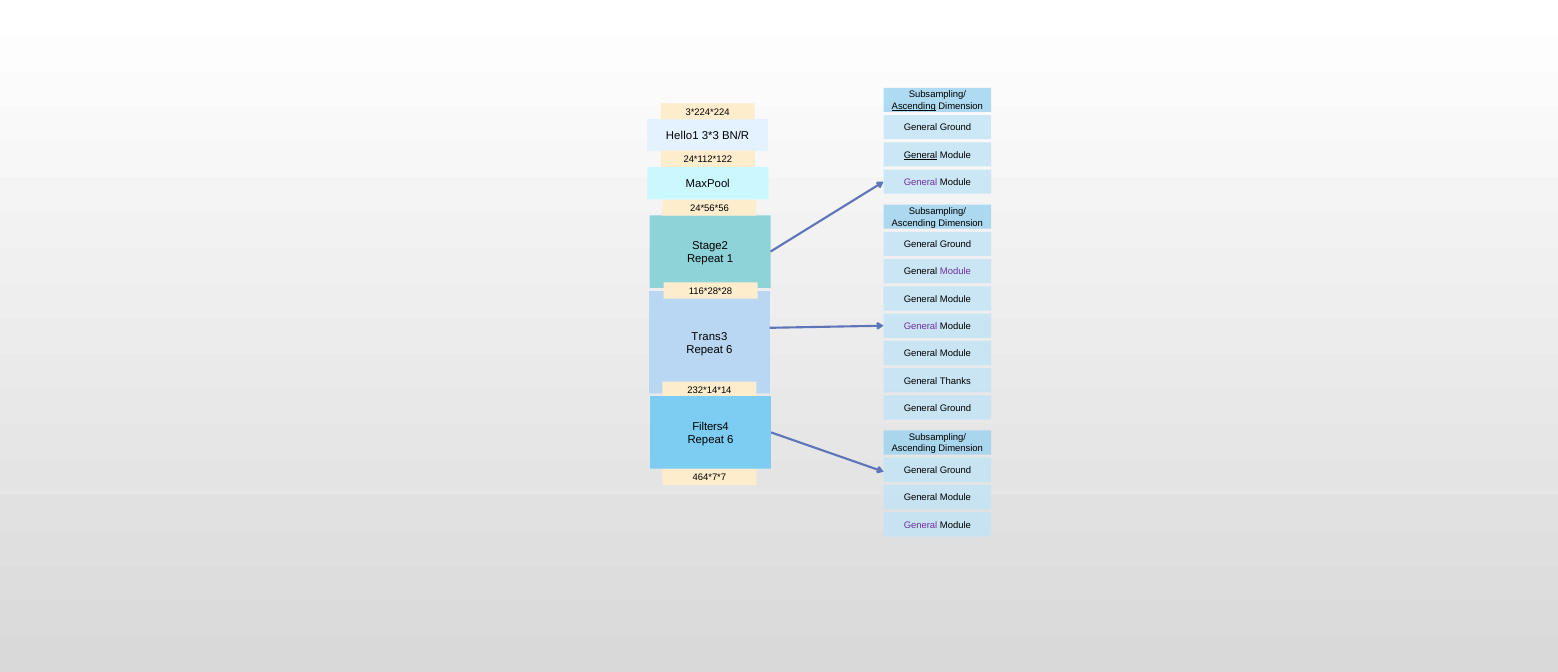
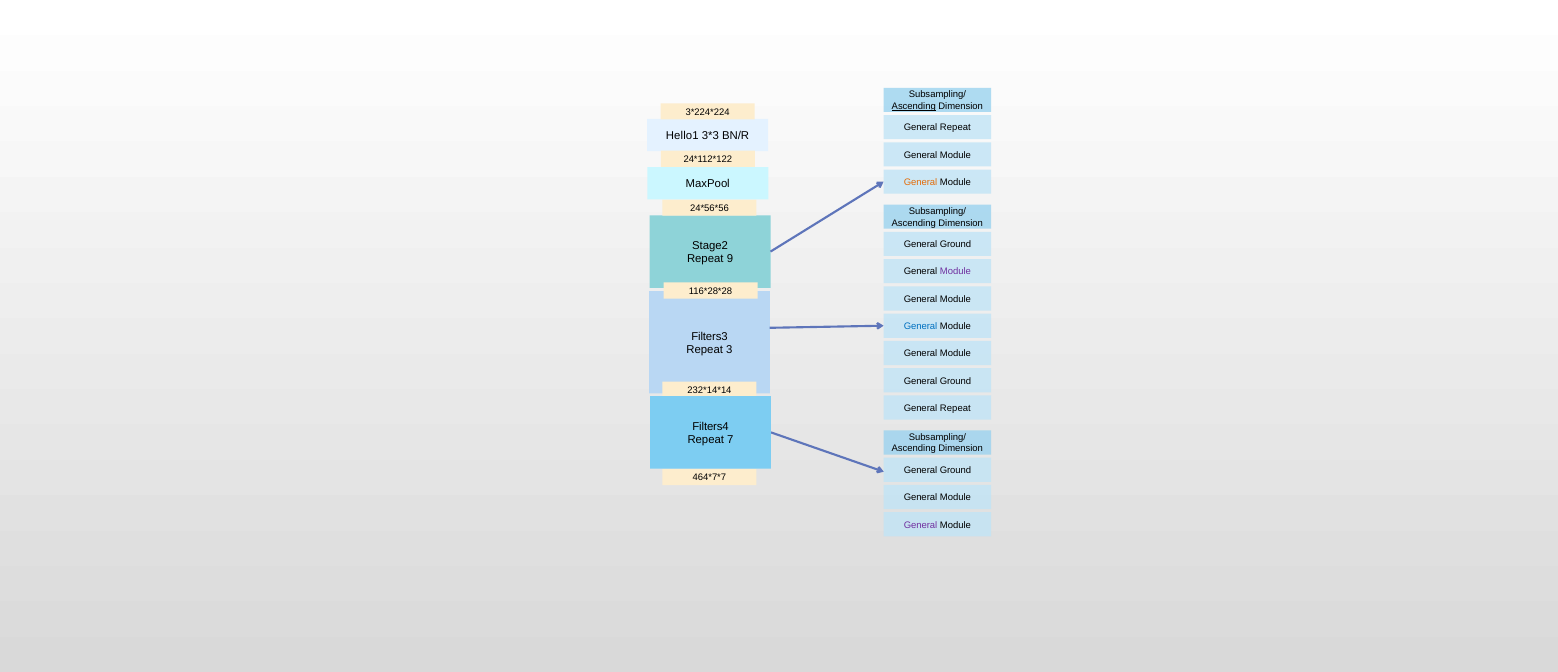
Ground: Ground -> Repeat (955, 128)
General underline: present -> none (921, 155)
General colour: purple -> orange (921, 182)
1: 1 -> 9 (730, 259)
General colour: purple -> blue (921, 326)
Trans3: Trans3 -> Filters3 (710, 336)
6: 6 -> 3 (729, 350)
Thanks: Thanks -> Ground (955, 381)
Ground: Ground -> Repeat (955, 408)
6: 6 -> 7 (730, 440)
